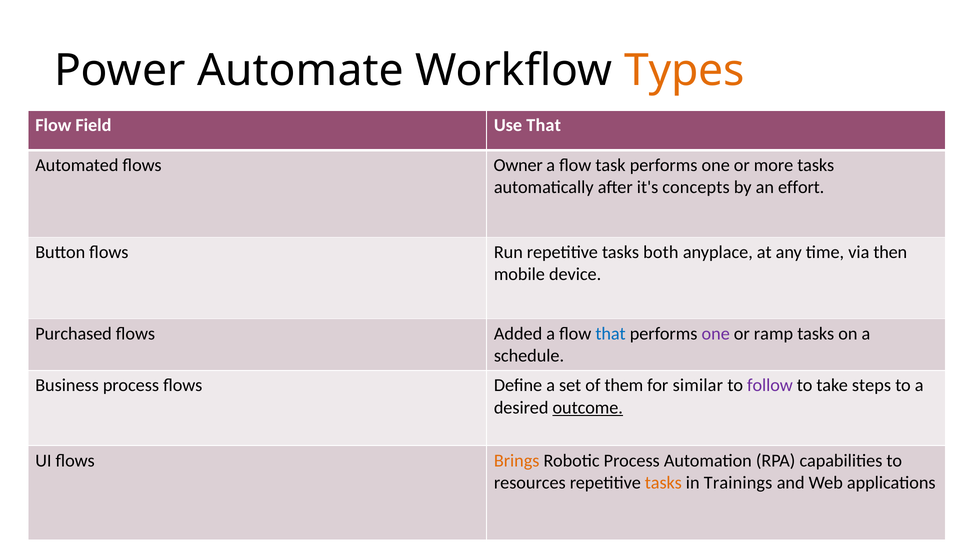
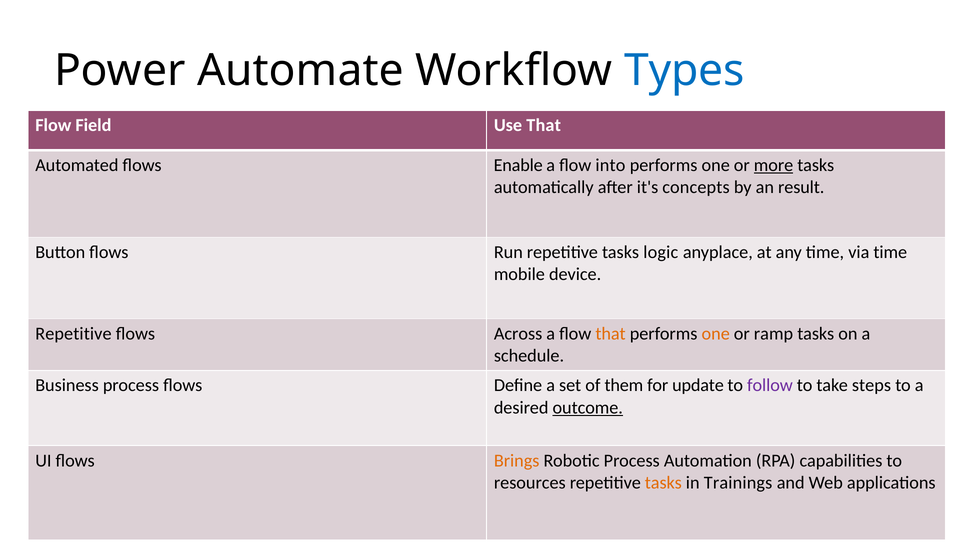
Types colour: orange -> blue (684, 70)
Owner: Owner -> Enable (518, 165)
task: task -> into (610, 165)
more underline: none -> present (774, 165)
effort: effort -> result (801, 188)
both: both -> logic (661, 252)
via then: then -> time (890, 252)
Purchased: Purchased -> Repetitive (73, 334)
Added: Added -> Across (518, 334)
that colour: blue -> orange (611, 334)
one colour: purple -> orange (716, 334)
similar: similar -> update (698, 386)
